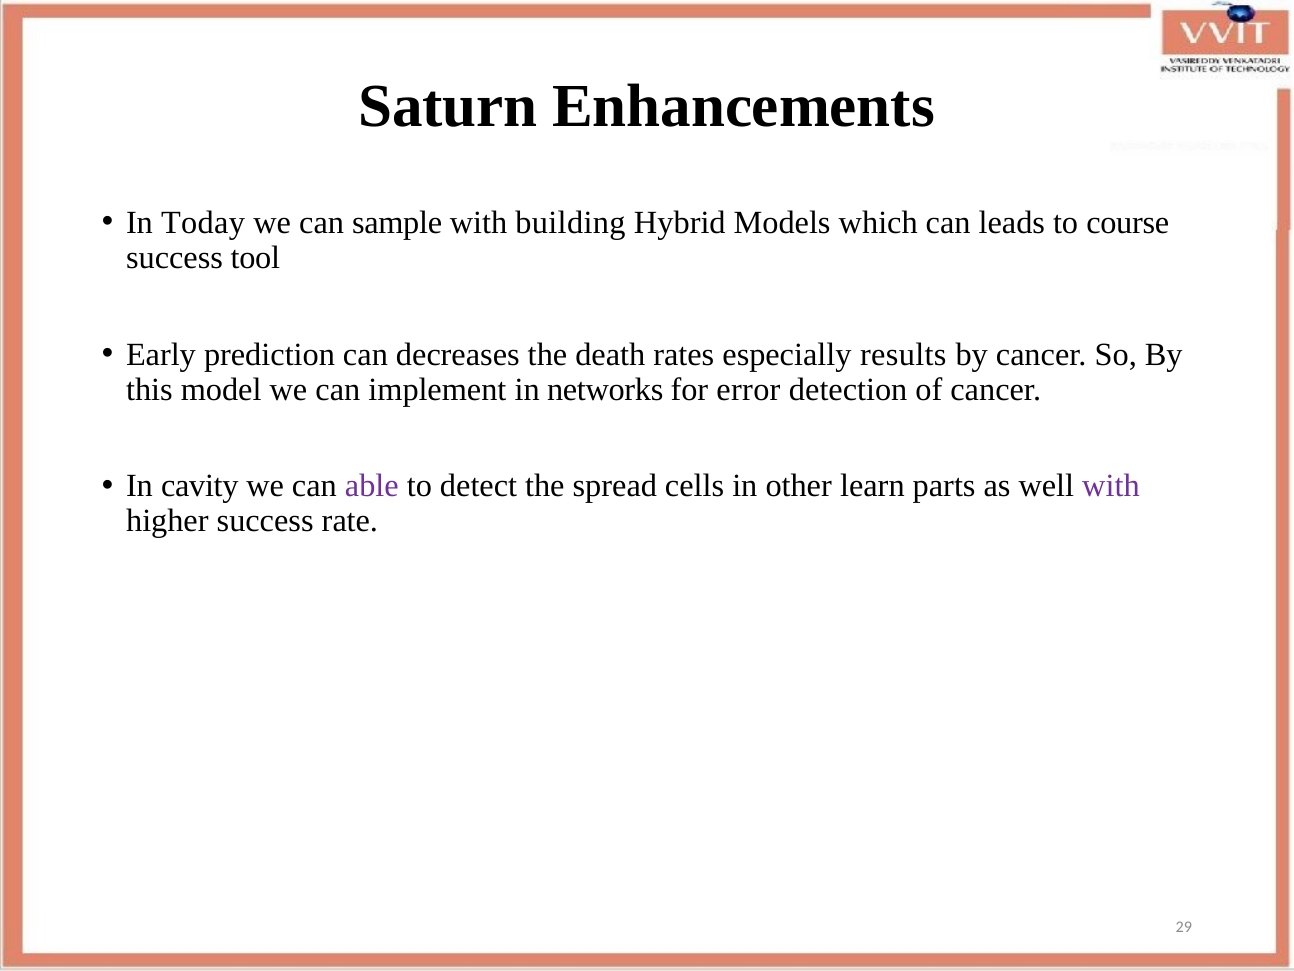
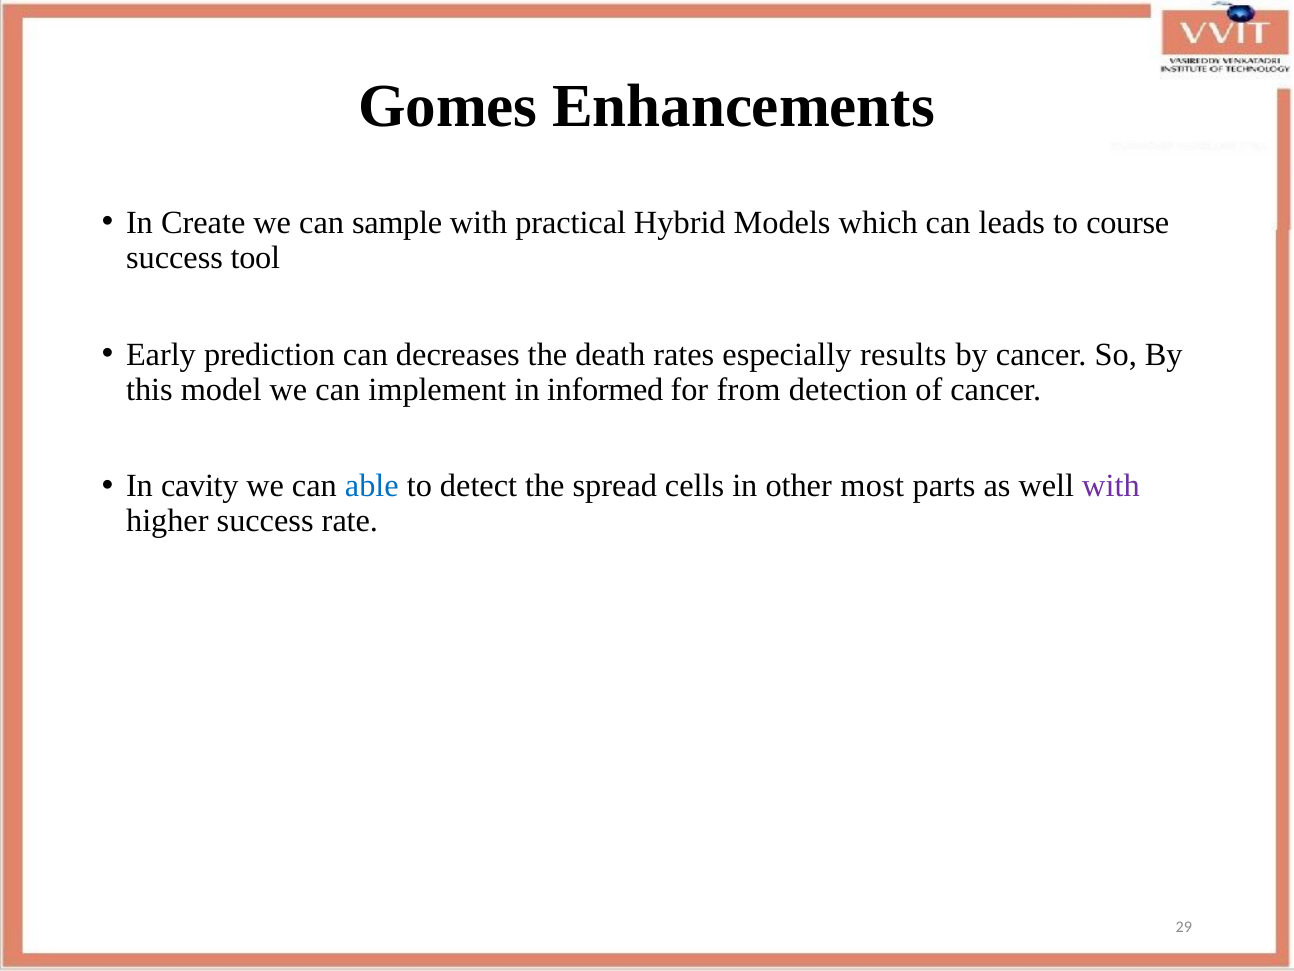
Saturn: Saturn -> Gomes (448, 106)
Today: Today -> Create (203, 222)
building: building -> practical (571, 222)
networks: networks -> informed (605, 389)
error: error -> from (748, 389)
able colour: purple -> blue (372, 486)
learn: learn -> most (872, 486)
